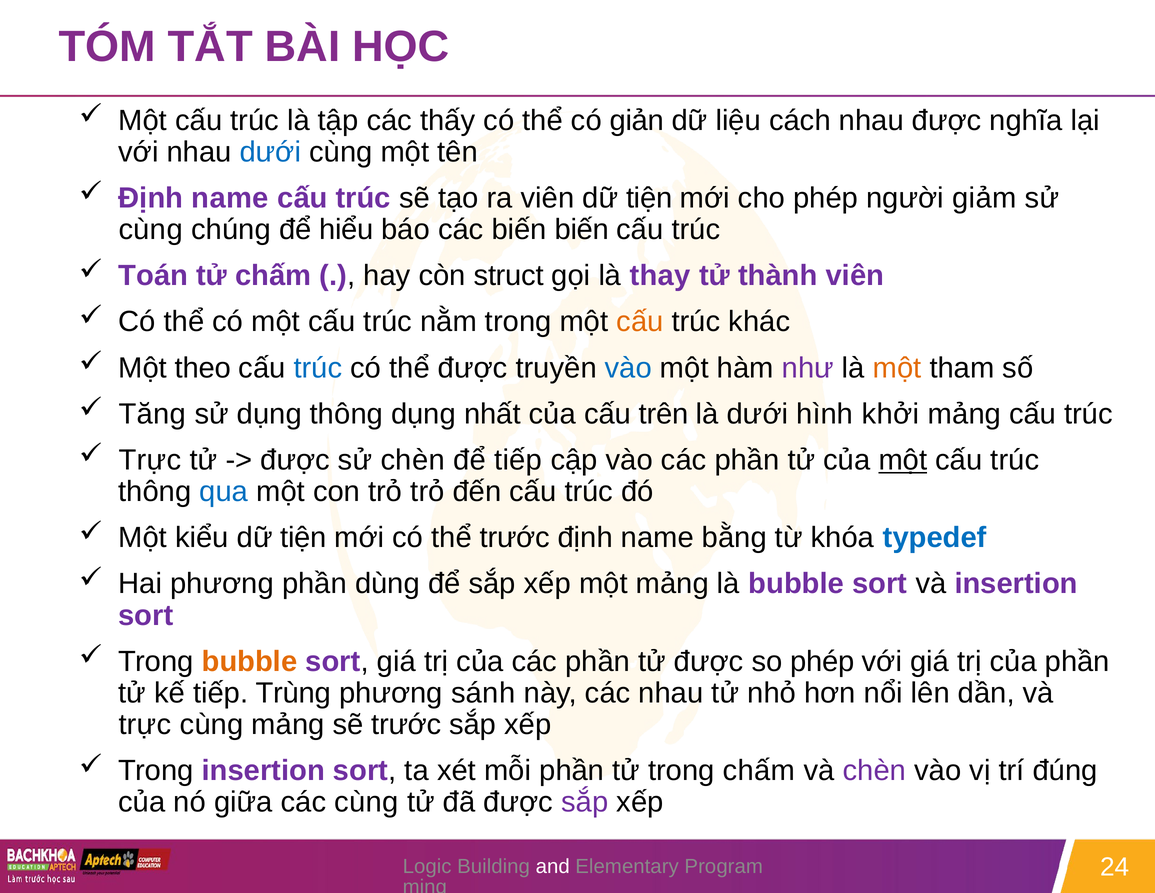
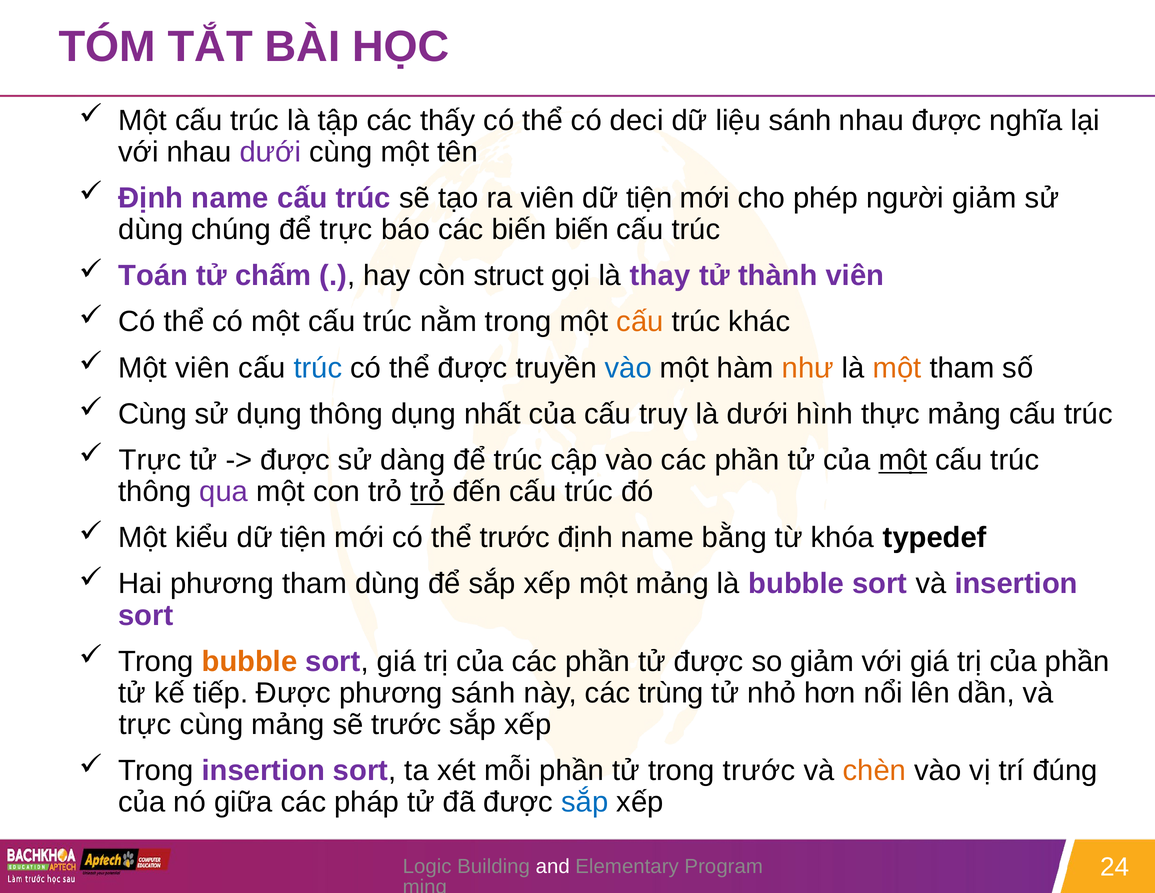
giản: giản -> deci (637, 120)
liệu cách: cách -> sánh (800, 120)
dưới colour: blue -> purple (270, 152)
cùng: cùng -> dùng (151, 229)
để hiểu: hiểu -> trực (346, 229)
Một theo: theo -> viên (203, 368)
như colour: purple -> orange (808, 368)
Tăng: Tăng -> Cùng (153, 414)
trên: trên -> truy (664, 414)
khởi: khởi -> thực (891, 414)
sử chèn: chèn -> dàng (413, 460)
để tiếp: tiếp -> trúc (518, 460)
qua colour: blue -> purple (224, 491)
trỏ underline: none -> present (427, 491)
typedef colour: blue -> black (935, 537)
phương phần: phần -> tham (314, 584)
so phép: phép -> giảm (822, 661)
tiếp Trùng: Trùng -> Được (293, 693)
các nhau: nhau -> trùng (671, 693)
trong chấm: chấm -> trước (759, 770)
chèn colour: purple -> orange (874, 770)
các cùng: cùng -> pháp (367, 802)
sắp colour: purple -> blue (585, 802)
